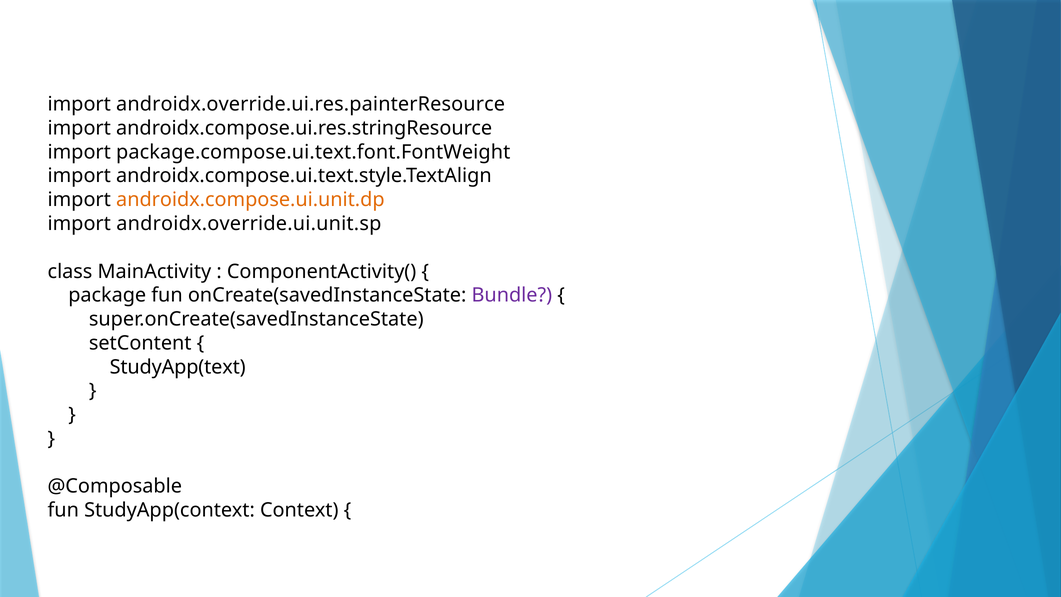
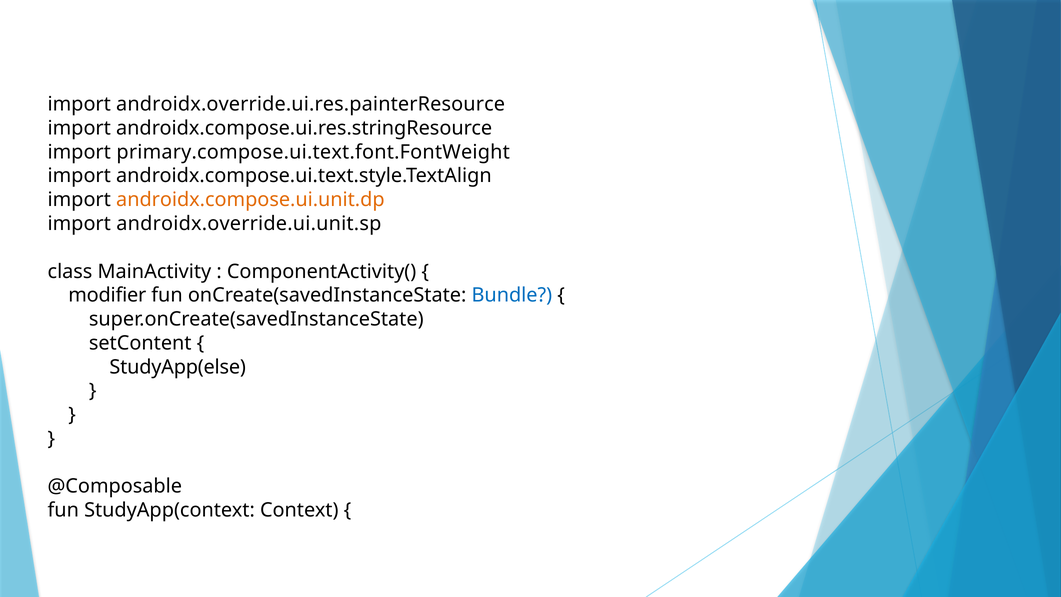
package.compose.ui.text.font.FontWeight: package.compose.ui.text.font.FontWeight -> primary.compose.ui.text.font.FontWeight (313, 152)
package: package -> modifier (107, 295)
Bundle colour: purple -> blue (512, 295)
StudyApp(text: StudyApp(text -> StudyApp(else (178, 367)
